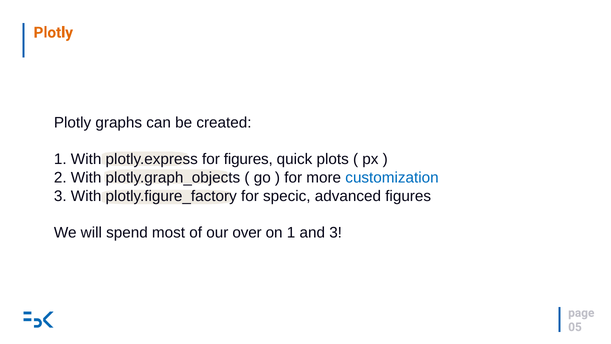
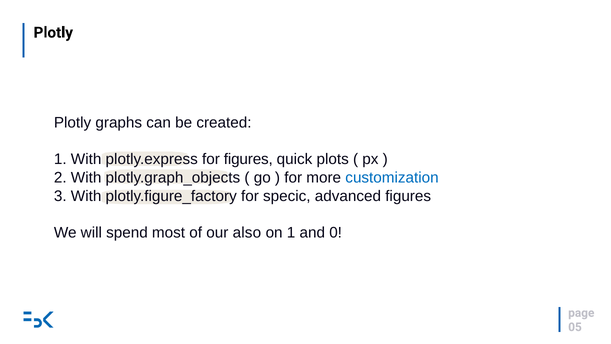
Plotly colour: orange -> black (53, 33)
over: over -> also (247, 232)
and 3: 3 -> 0 (336, 232)
